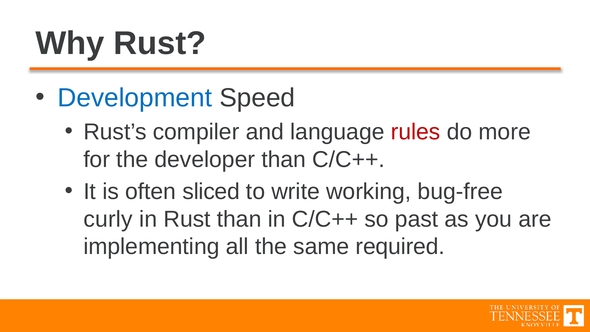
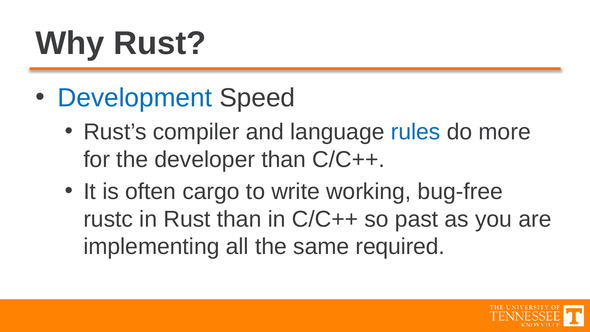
rules colour: red -> blue (416, 132)
sliced: sliced -> cargo (211, 192)
curly: curly -> rustc (108, 219)
